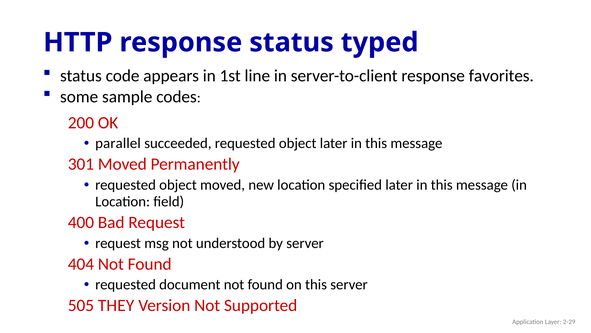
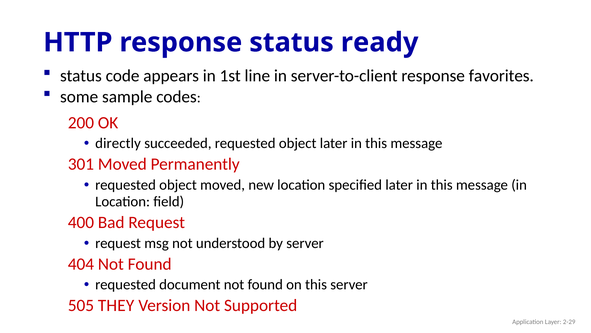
typed: typed -> ready (380, 42)
parallel: parallel -> directly (118, 143)
